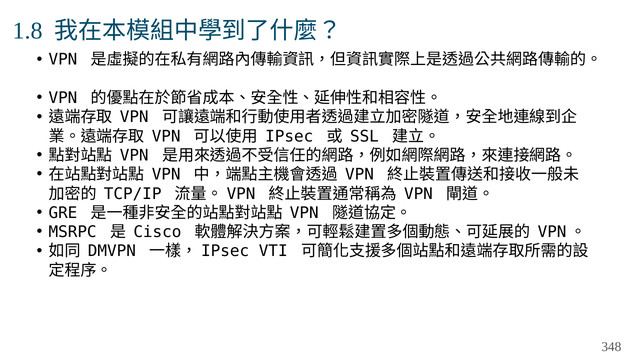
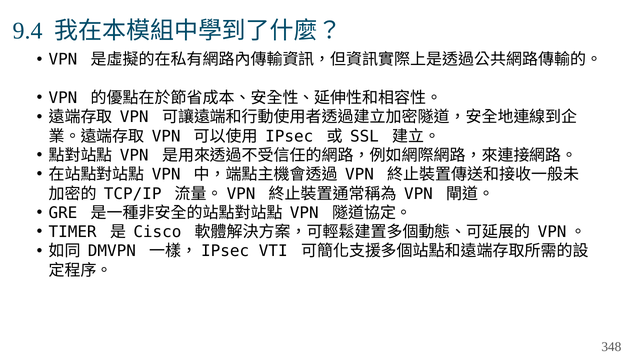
1.8: 1.8 -> 9.4 (28, 31)
MSRPC: MSRPC -> TIMER (73, 232)
